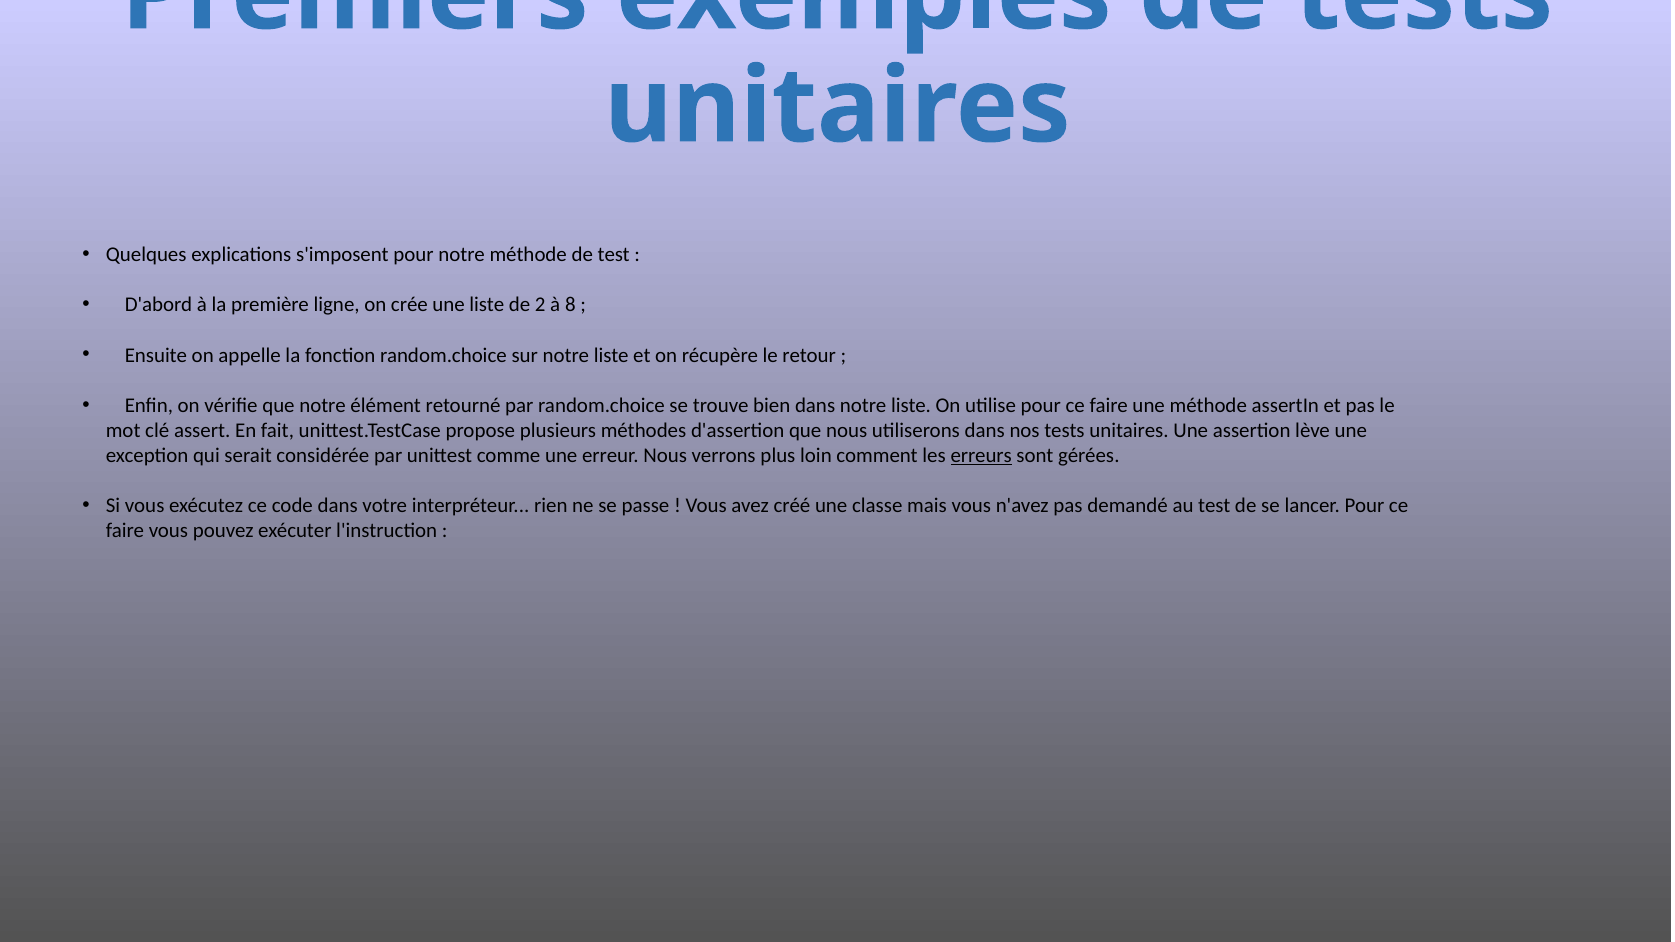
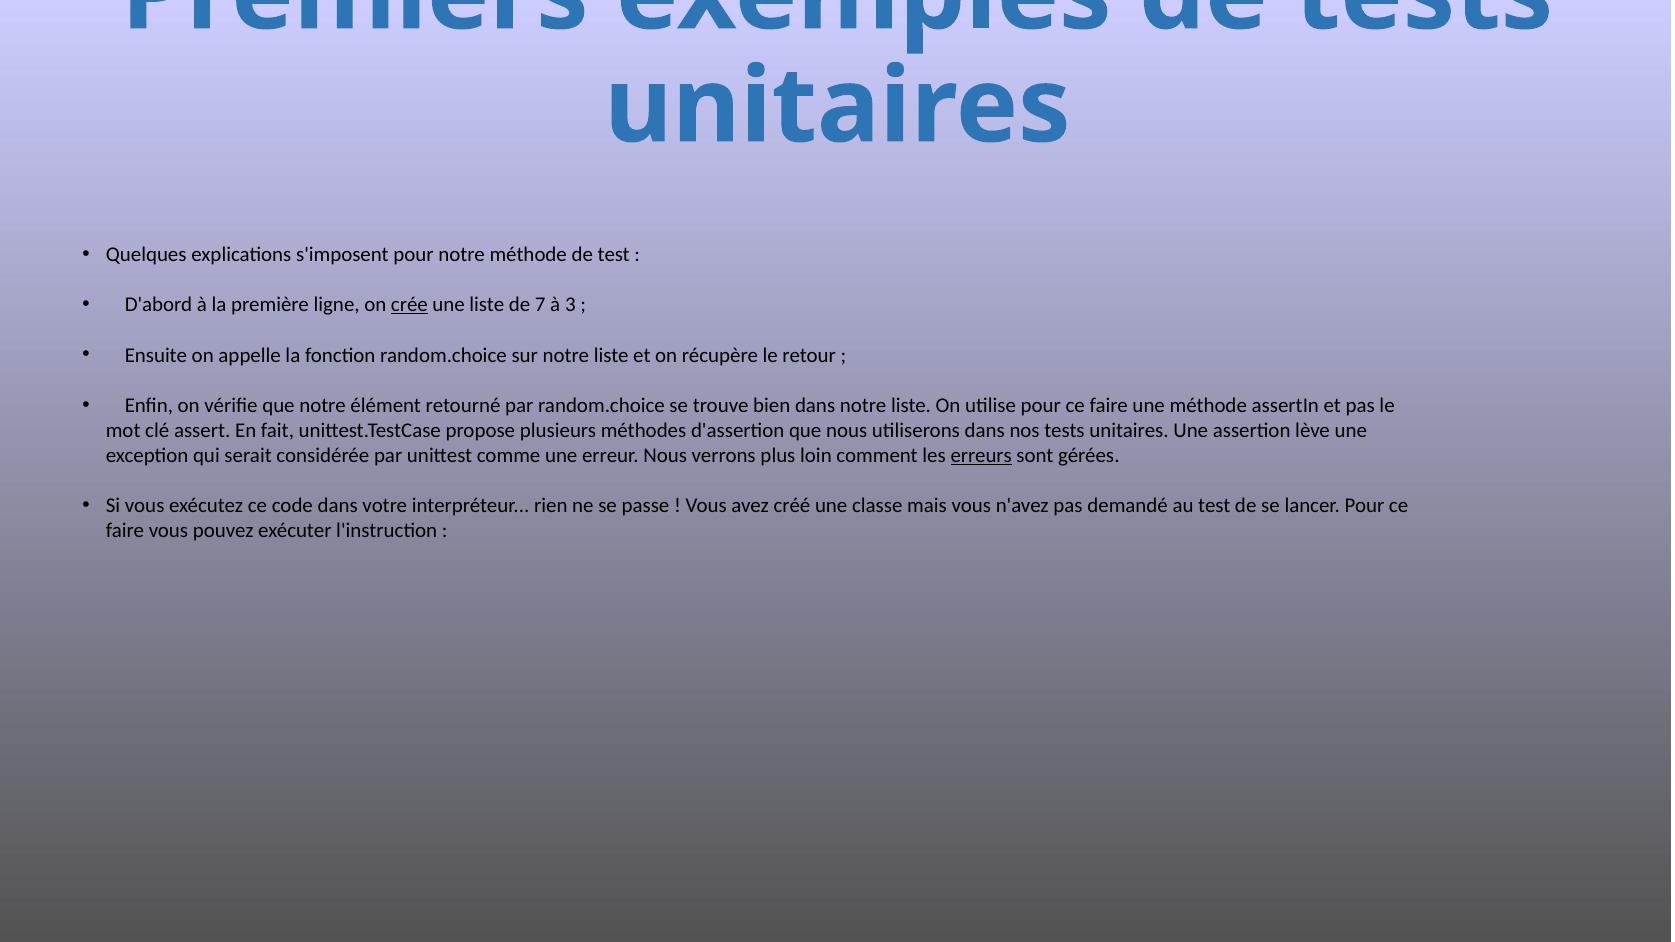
crée underline: none -> present (409, 305)
2: 2 -> 7 (540, 305)
8: 8 -> 3 (570, 305)
